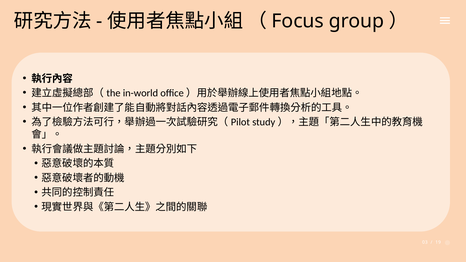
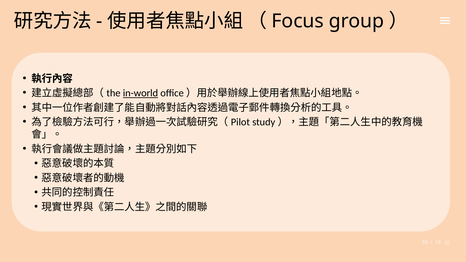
in-world underline: none -> present (140, 93)
